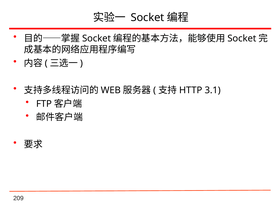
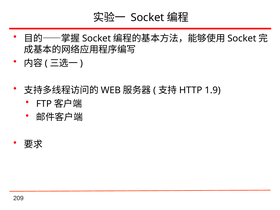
3.1: 3.1 -> 1.9 (213, 90)
